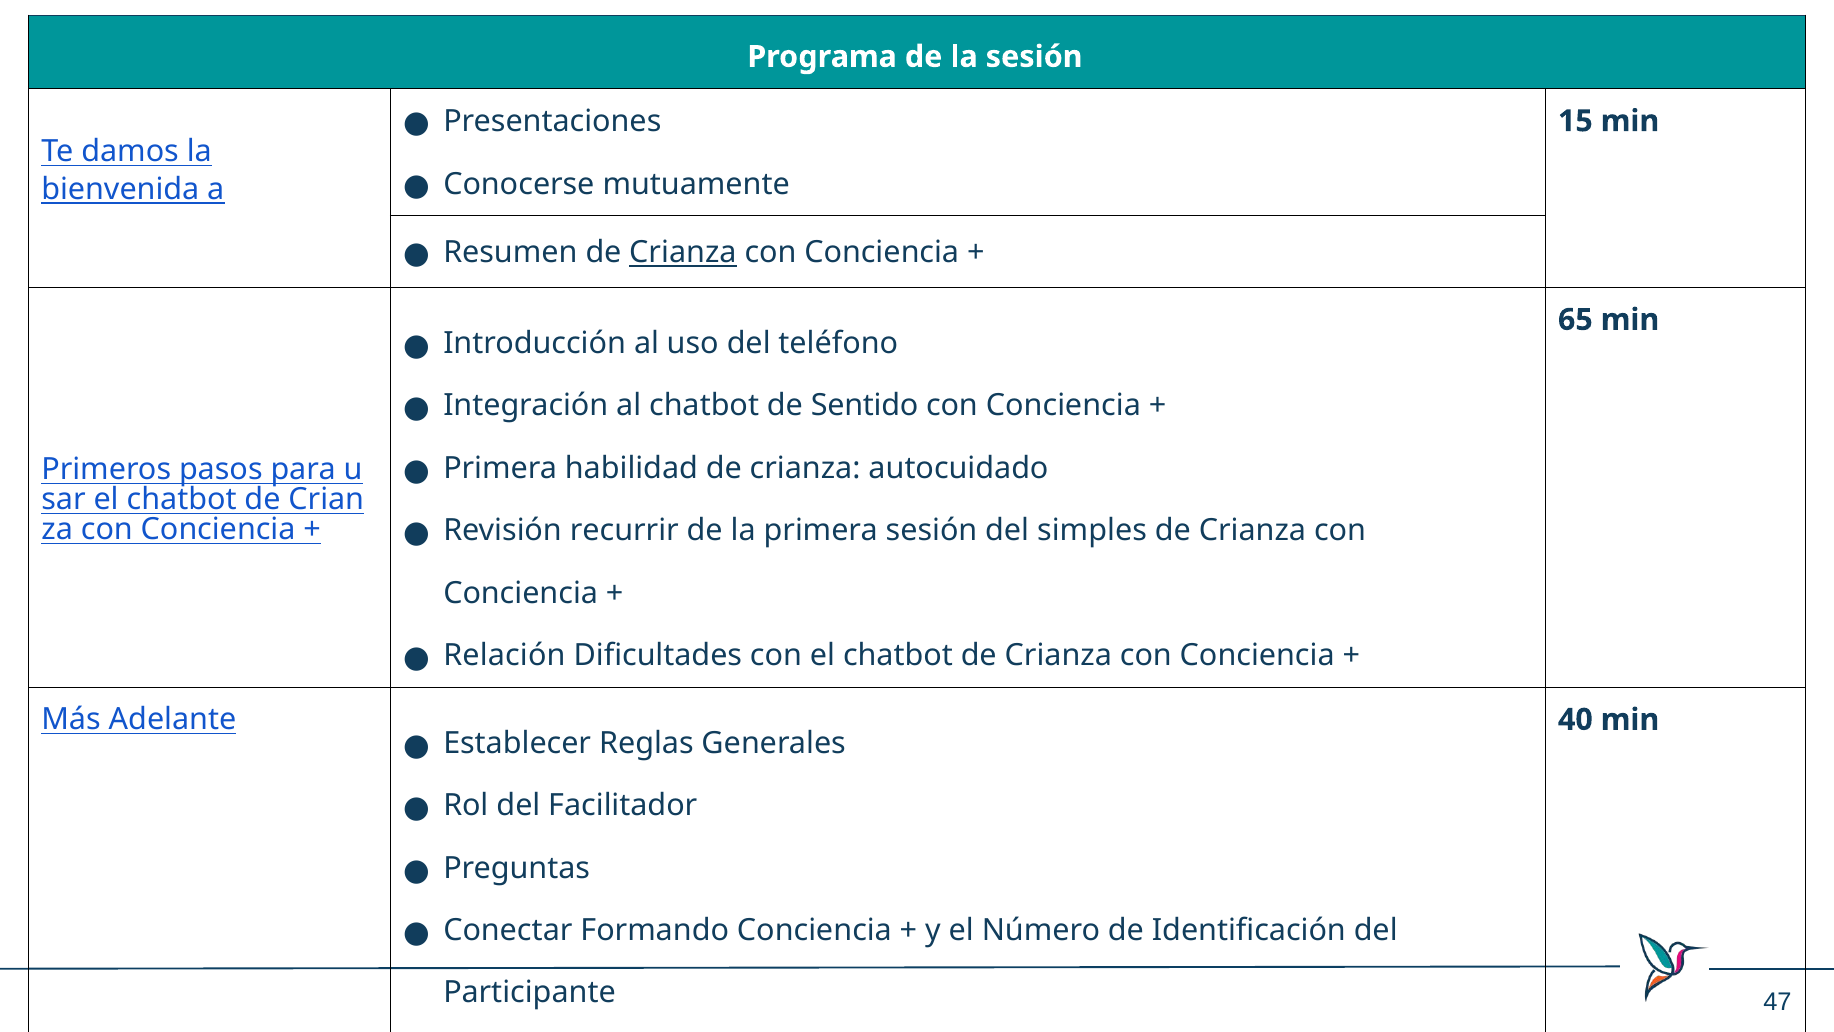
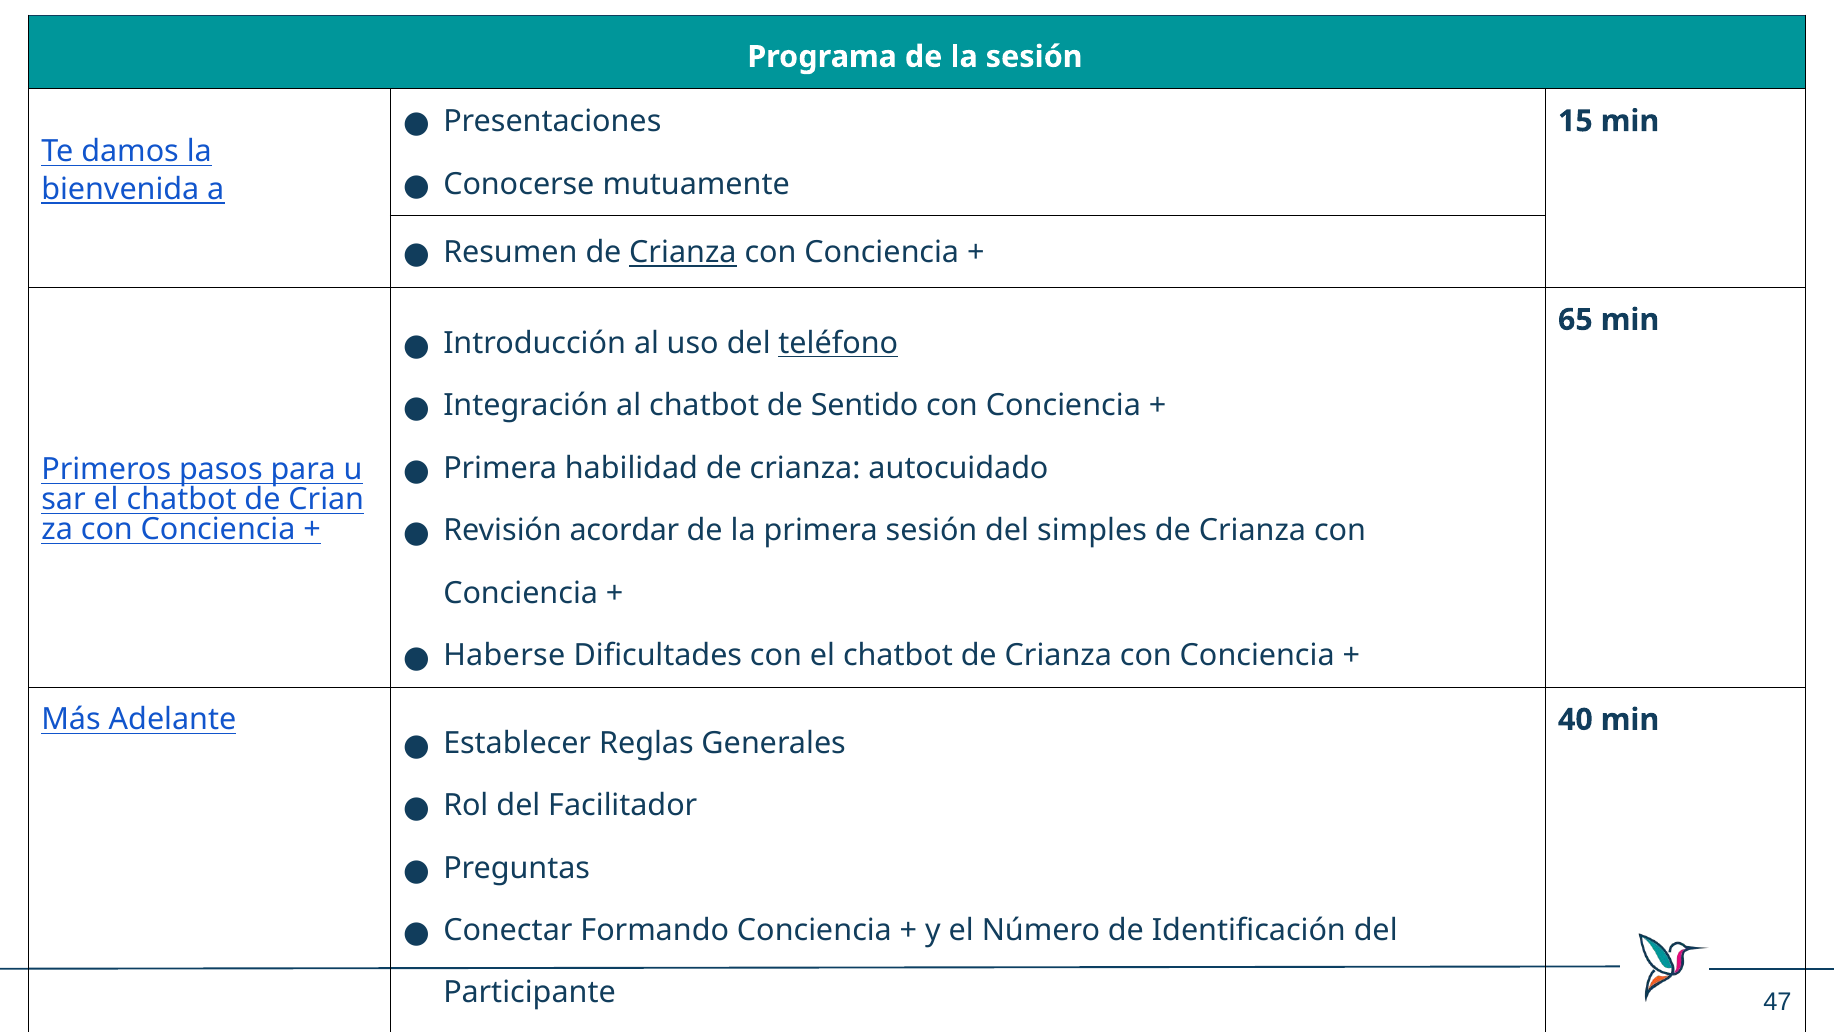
teléfono underline: none -> present (838, 343)
recurrir: recurrir -> acordar (624, 530)
Relación: Relación -> Haberse (504, 655)
